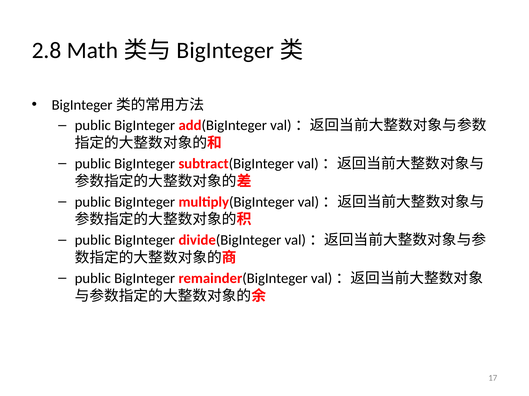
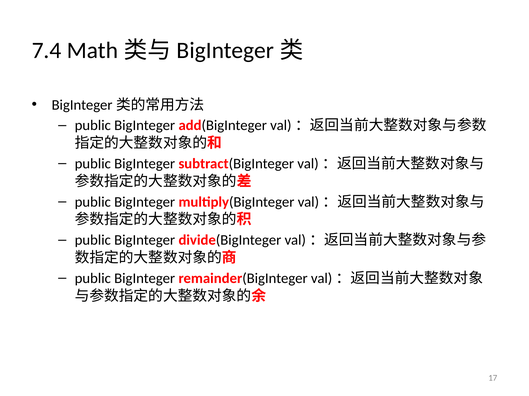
2.8: 2.8 -> 7.4 (47, 51)
